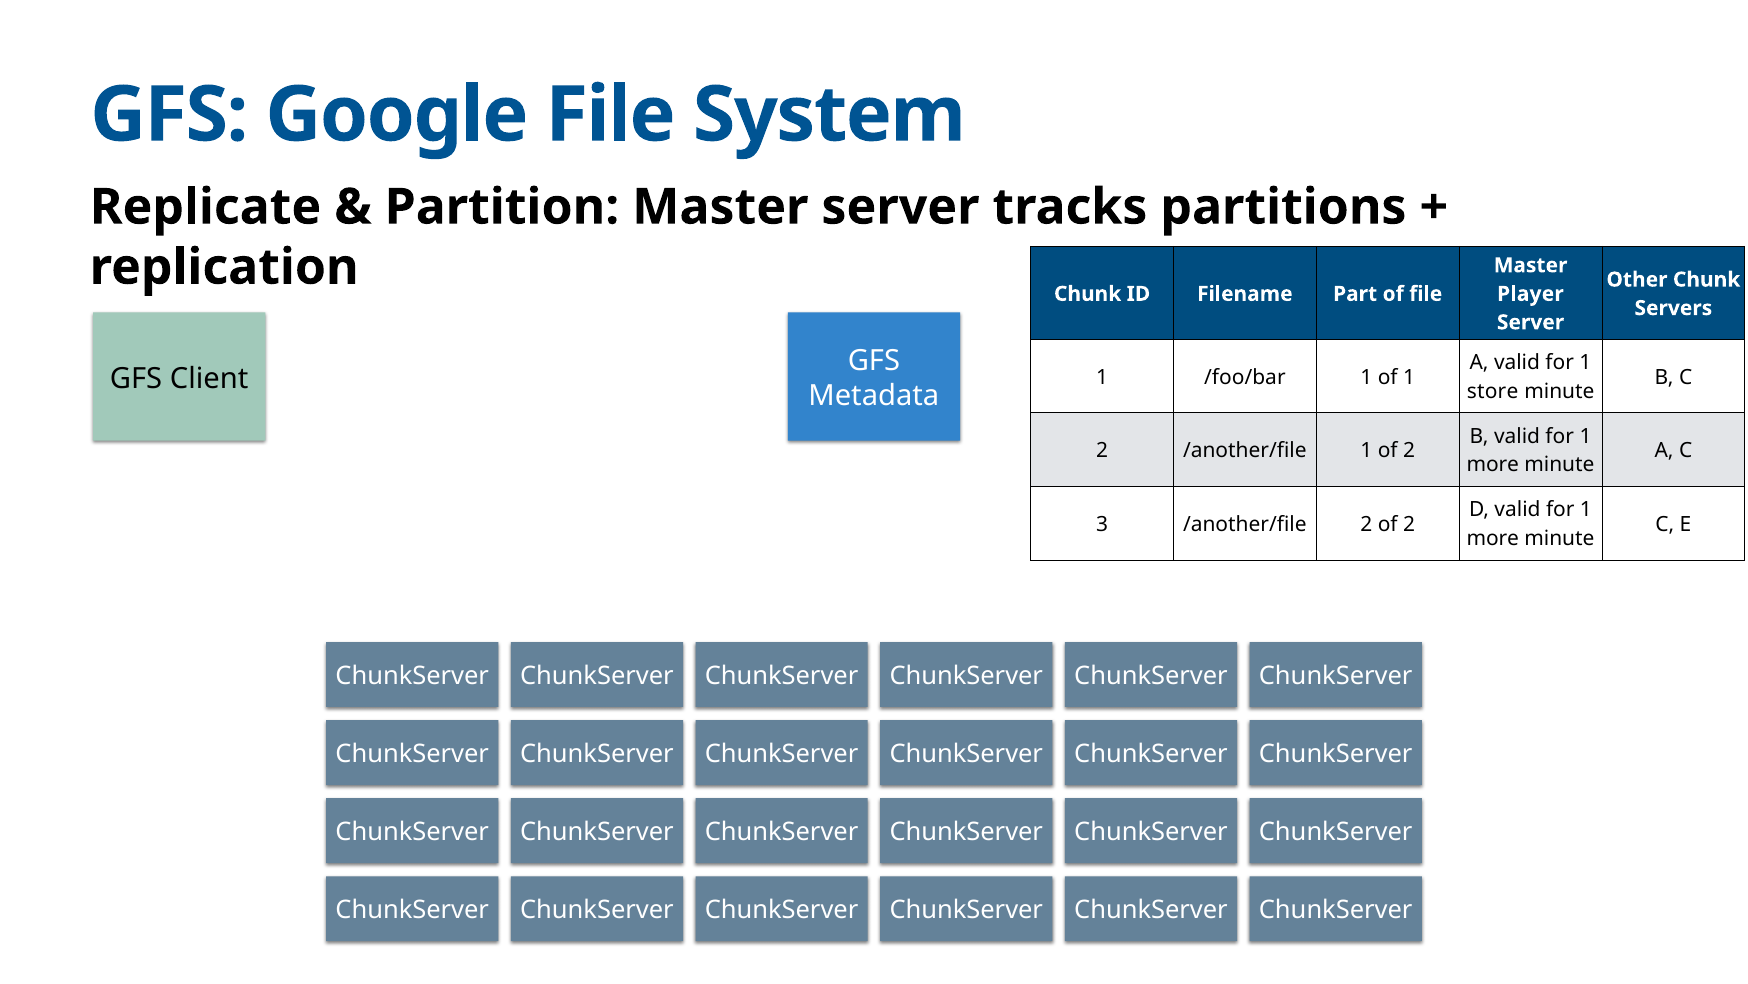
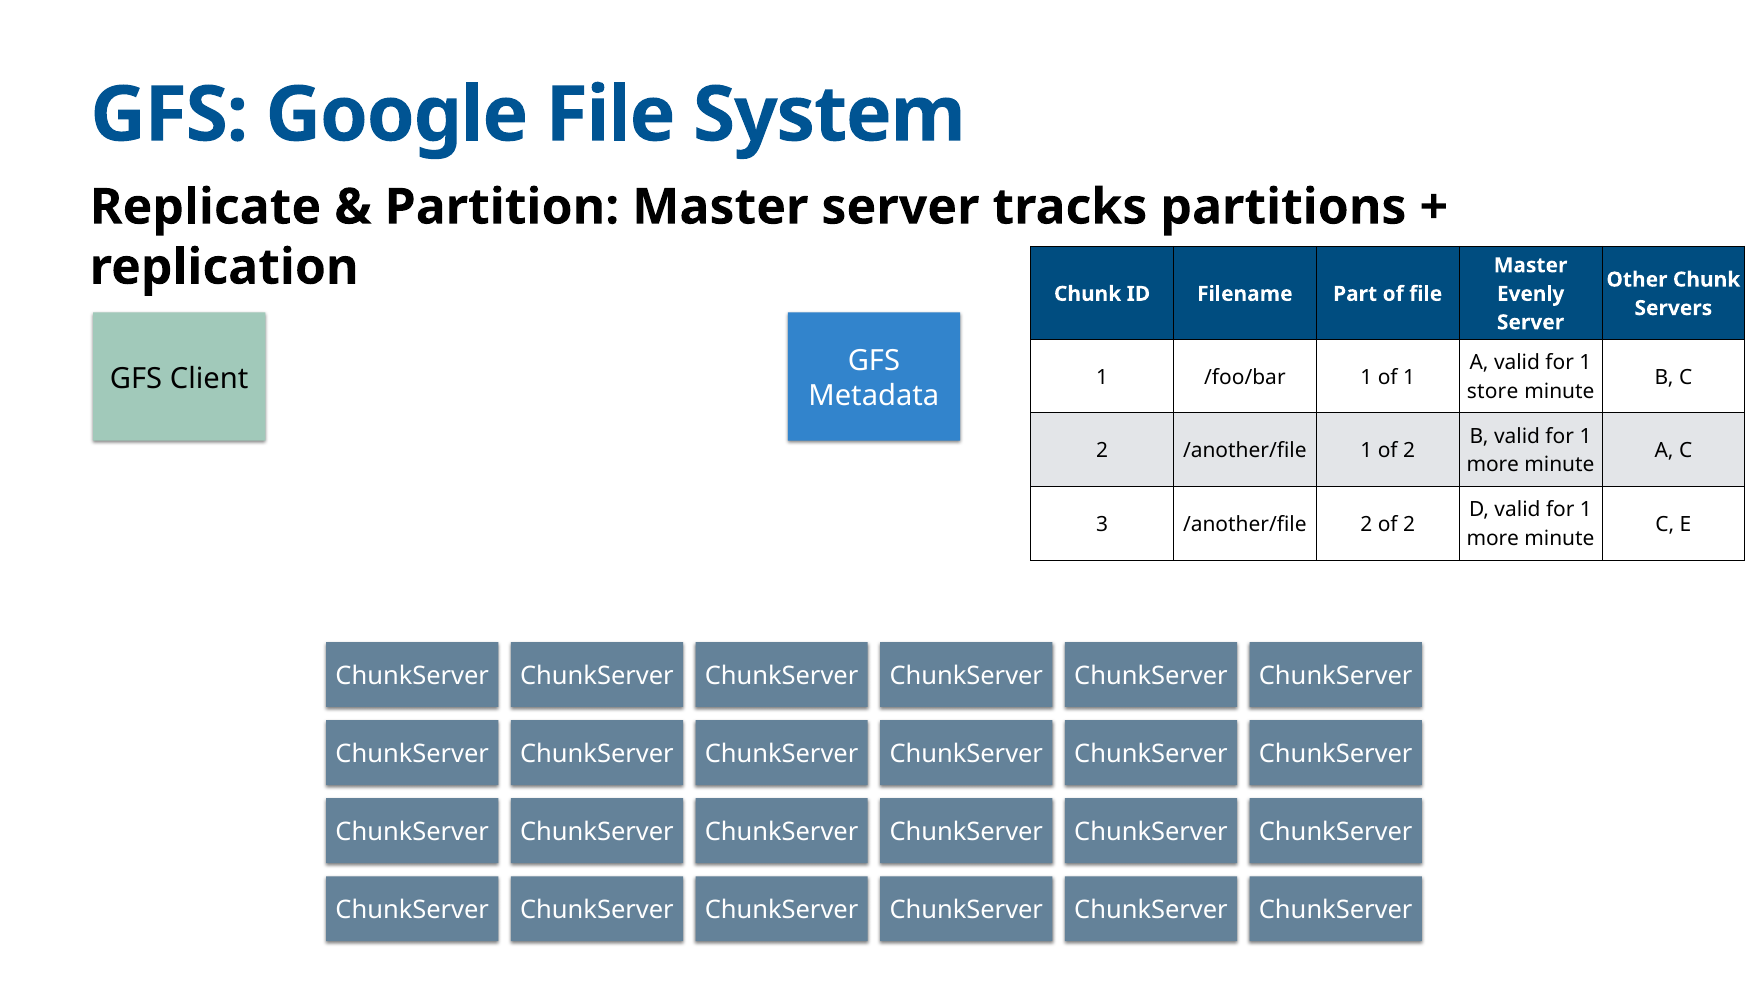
Player: Player -> Evenly (1531, 294)
